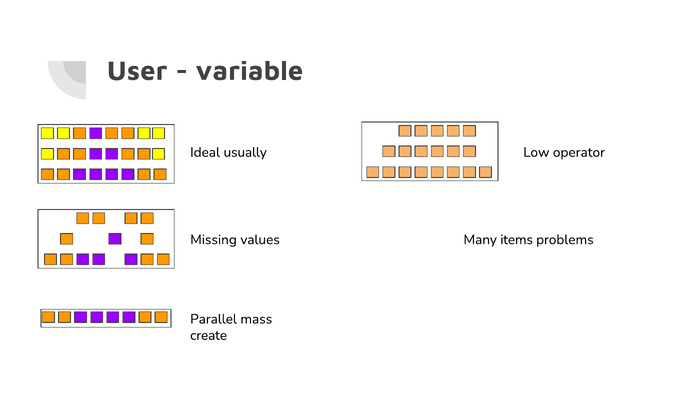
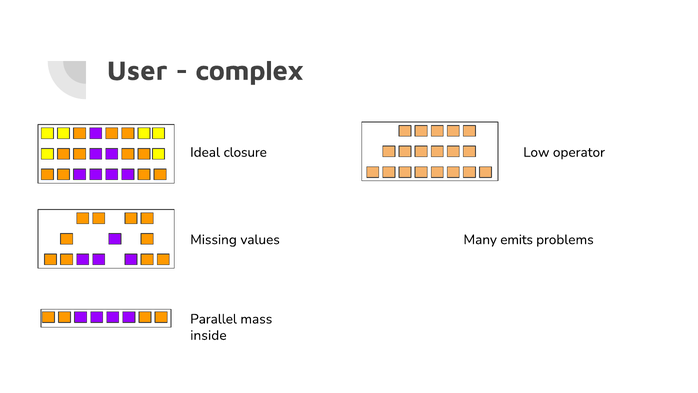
variable: variable -> complex (250, 71)
usually: usually -> closure (245, 152)
items: items -> emits (517, 239)
create: create -> inside (208, 335)
